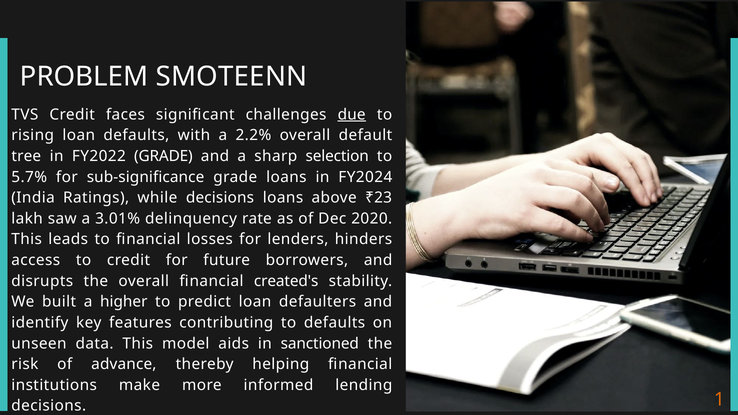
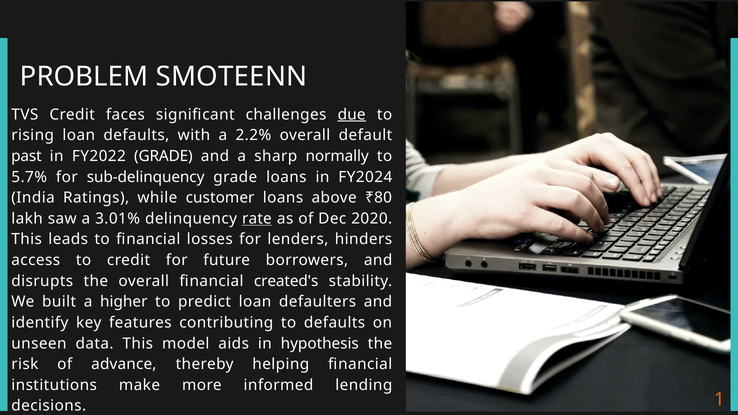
tree: tree -> past (26, 156)
selection: selection -> normally (337, 156)
sub-significance: sub-significance -> sub-delinquency (146, 177)
while decisions: decisions -> customer (220, 198)
₹23: ₹23 -> ₹80 (379, 198)
rate underline: none -> present (257, 219)
sanctioned: sanctioned -> hypothesis (320, 344)
